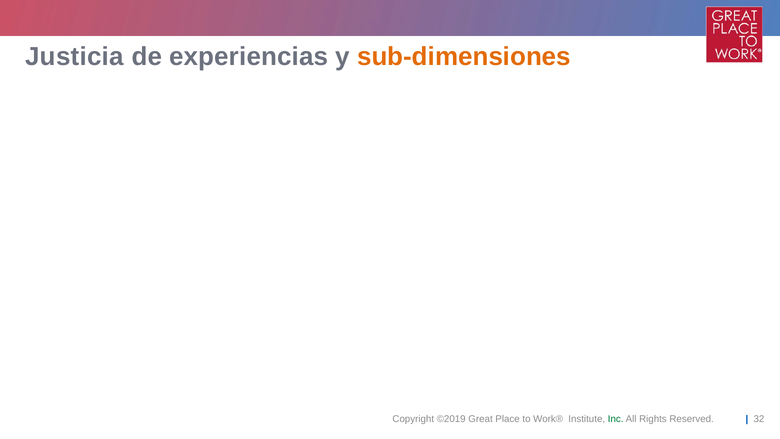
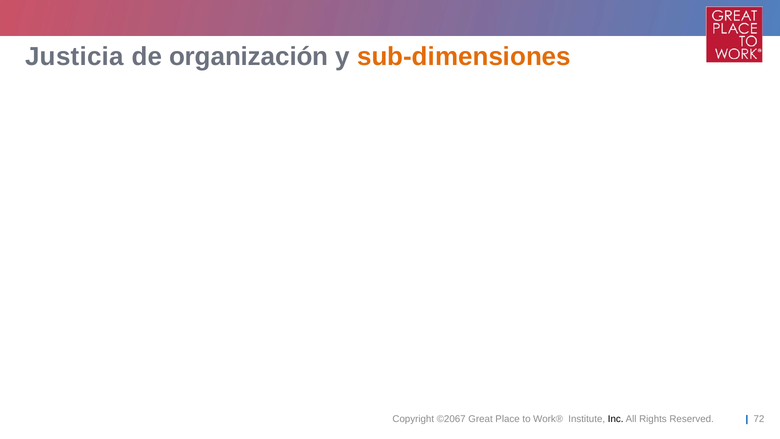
experiencias: experiencias -> organización (249, 57)
©2019: ©2019 -> ©2067 (451, 419)
Inc colour: green -> black (616, 419)
32: 32 -> 72 (759, 419)
